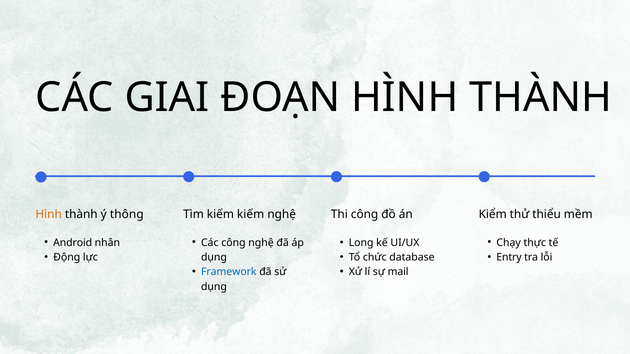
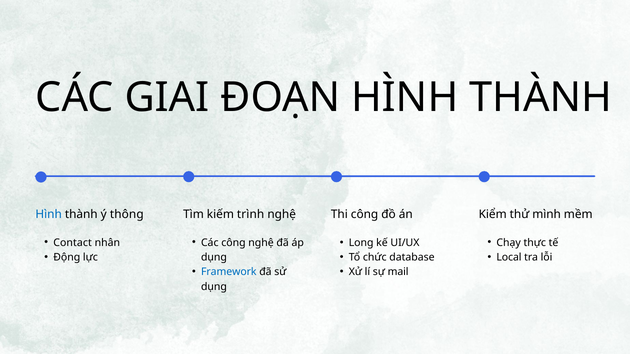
Hình colour: orange -> blue (49, 214)
kiếm kiếm: kiếm -> trình (251, 214)
thiểu: thiểu -> mình (547, 214)
Android: Android -> Contact (73, 243)
Entry: Entry -> Local (509, 258)
